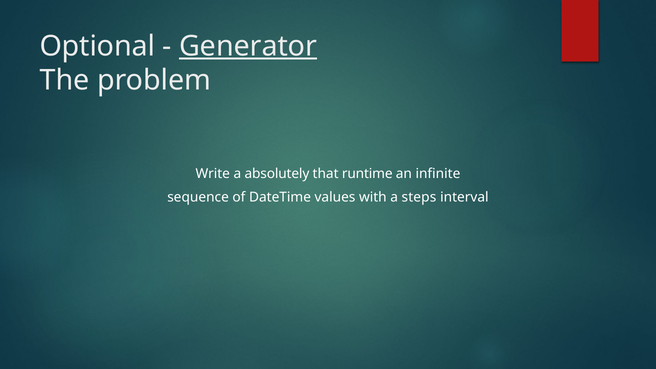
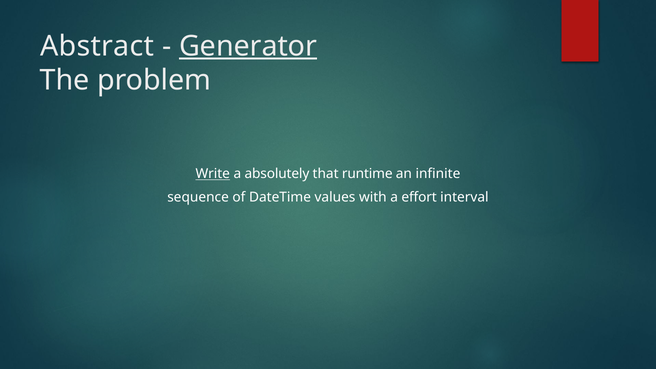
Optional: Optional -> Abstract (97, 46)
Write underline: none -> present (213, 174)
steps: steps -> effort (419, 197)
